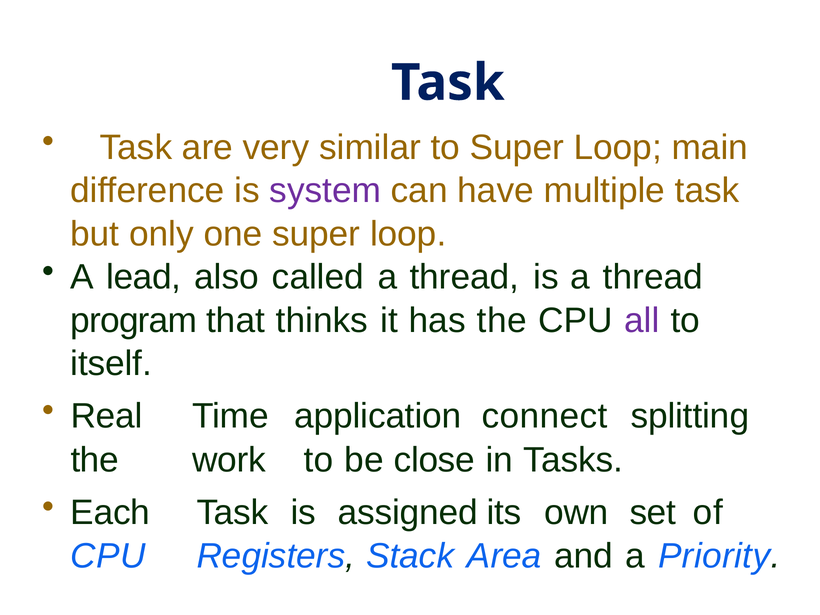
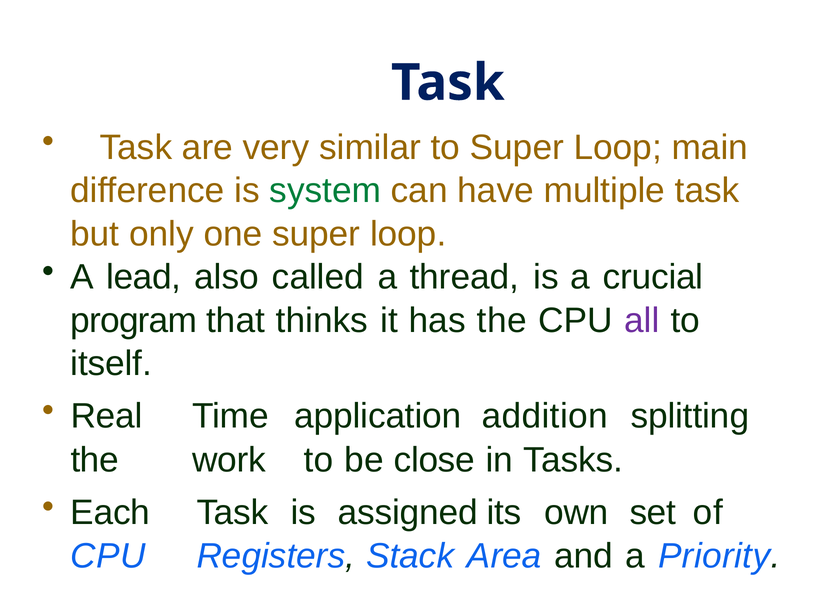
system colour: purple -> green (325, 191)
is a thread: thread -> crucial (653, 277)
connect: connect -> addition (545, 416)
